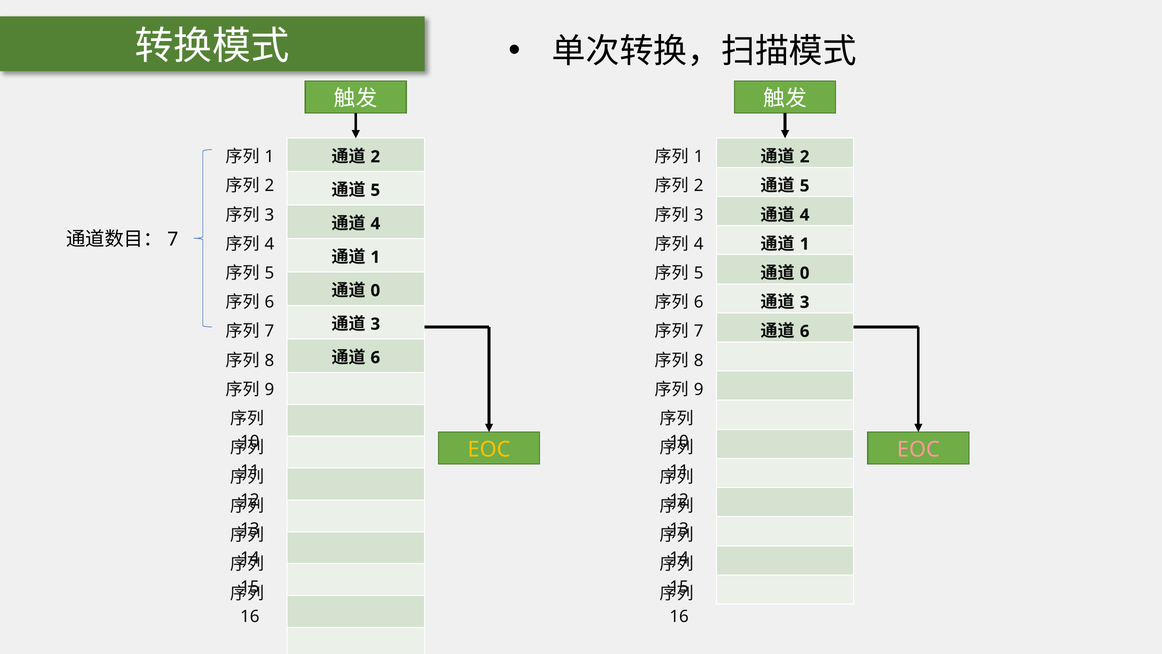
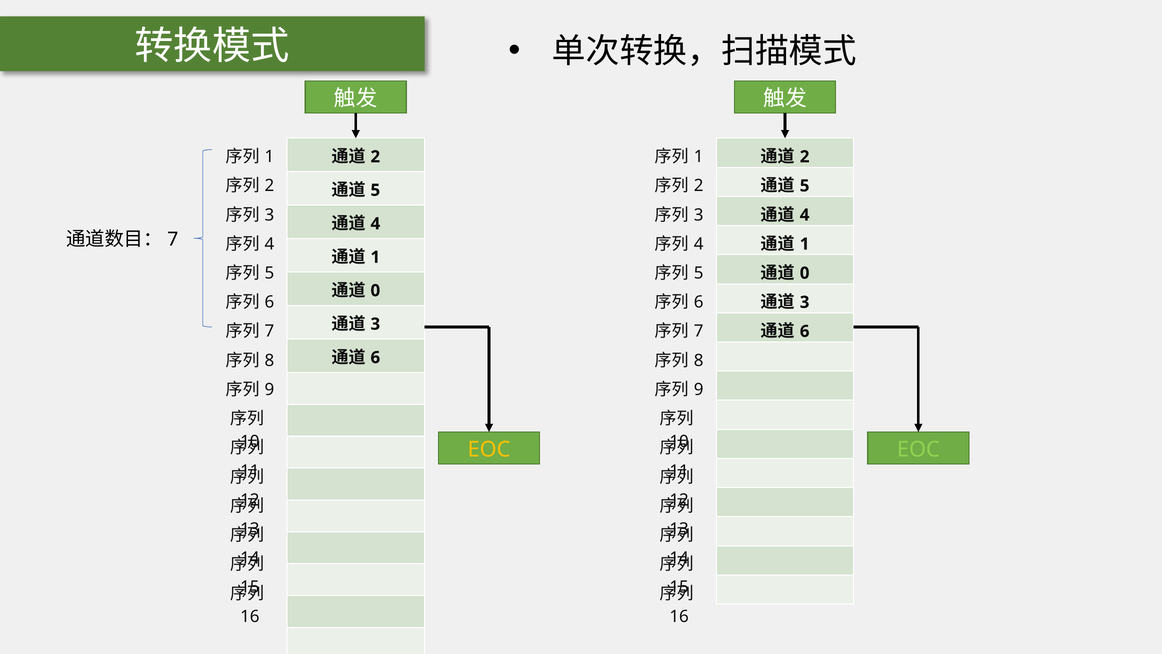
EOC colour: pink -> light green (918, 449)
